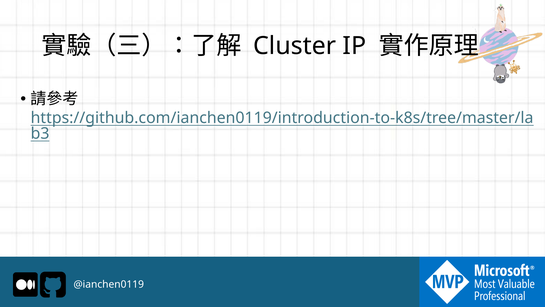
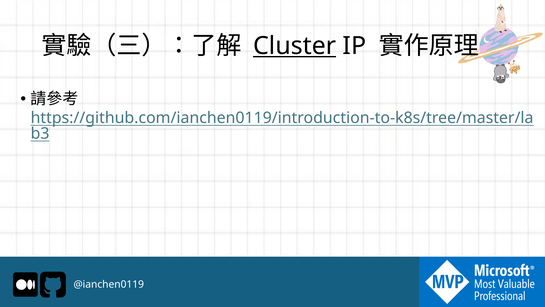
Cluster underline: none -> present (295, 46)
